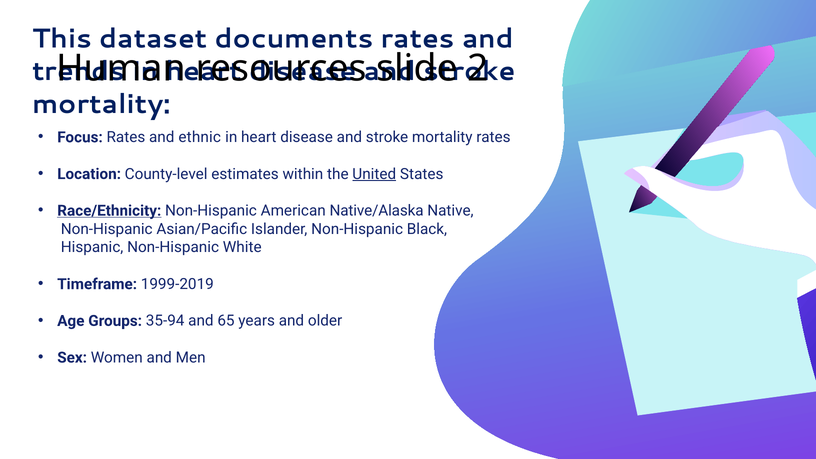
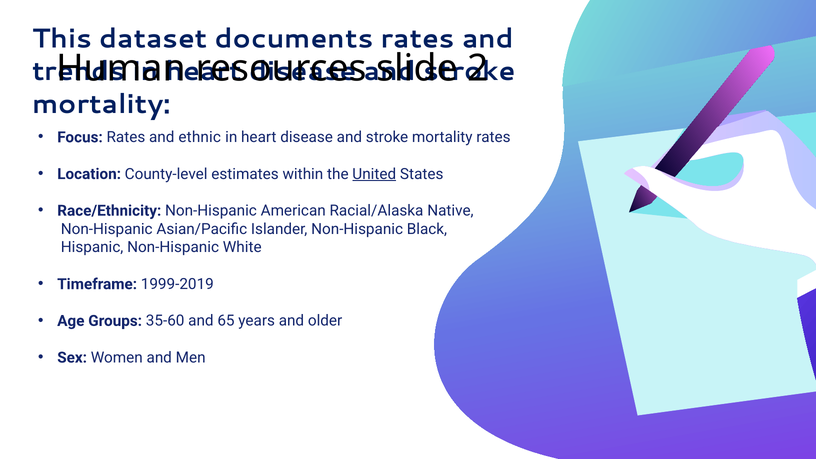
Race/Ethnicity underline: present -> none (109, 211)
Native/Alaska: Native/Alaska -> Racial/Alaska (376, 211)
35-94: 35-94 -> 35-60 (165, 321)
